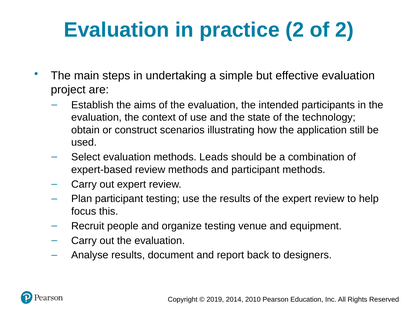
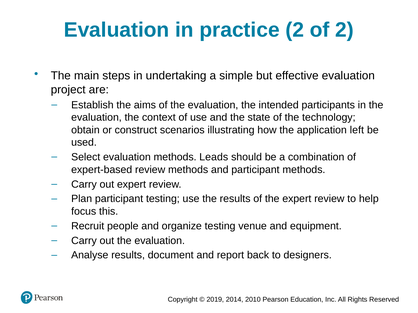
still: still -> left (357, 130)
